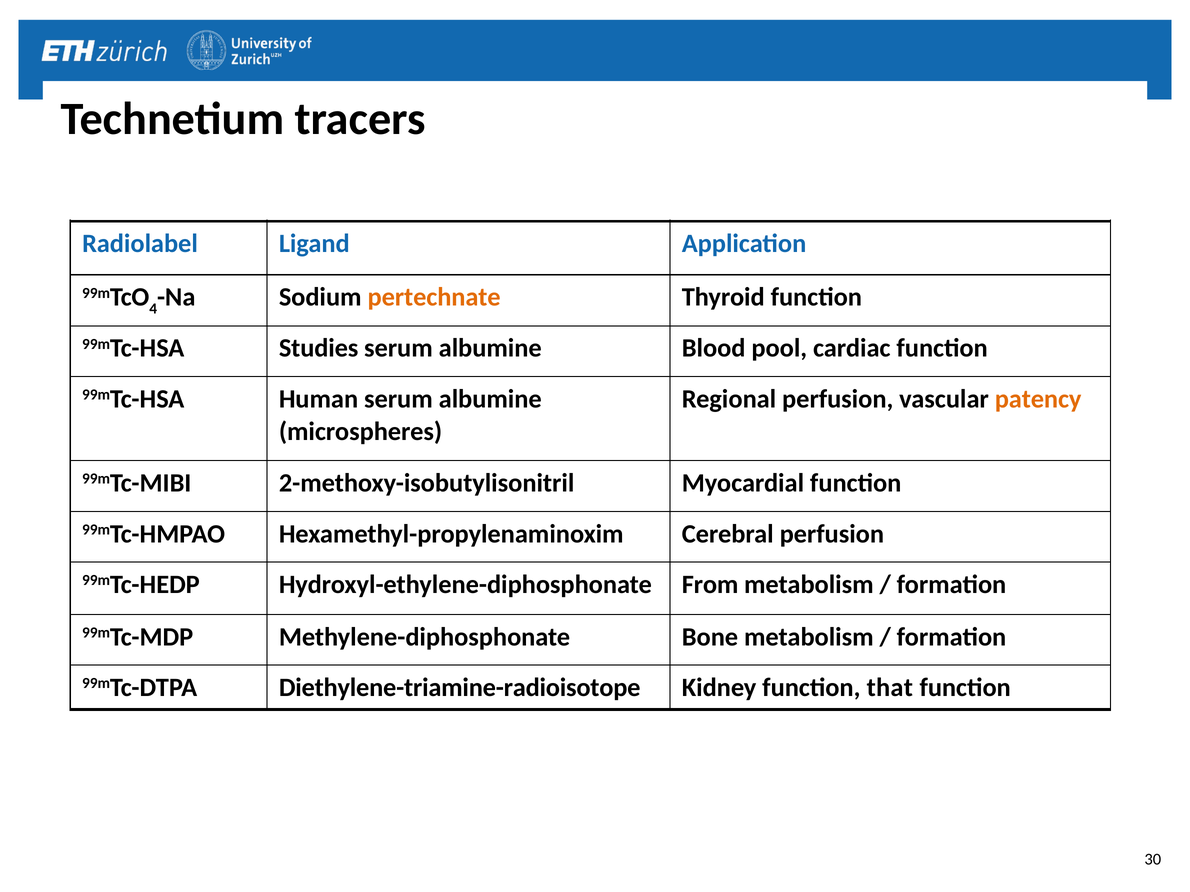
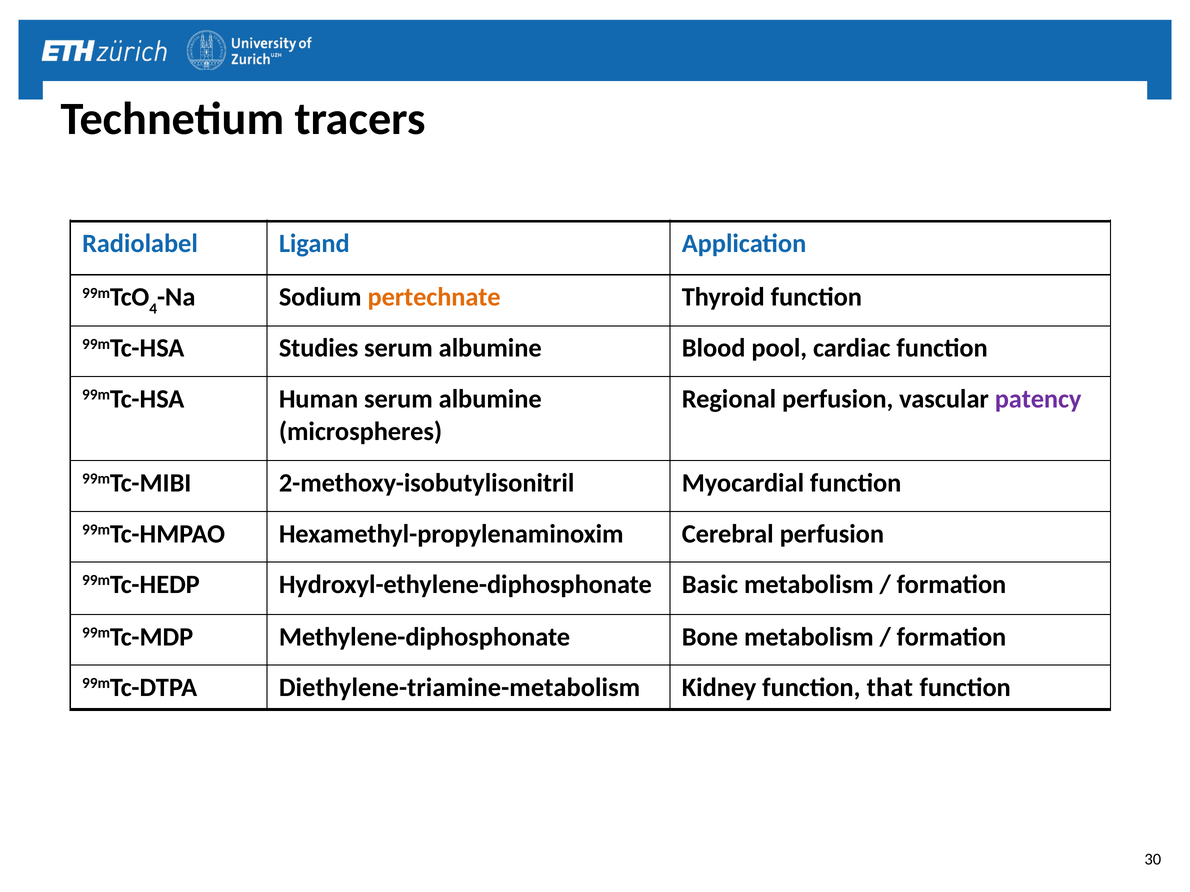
patency colour: orange -> purple (1038, 399)
From: From -> Basic (710, 585)
Diethylene-triamine-radioisotope: Diethylene-triamine-radioisotope -> Diethylene-triamine-metabolism (460, 688)
